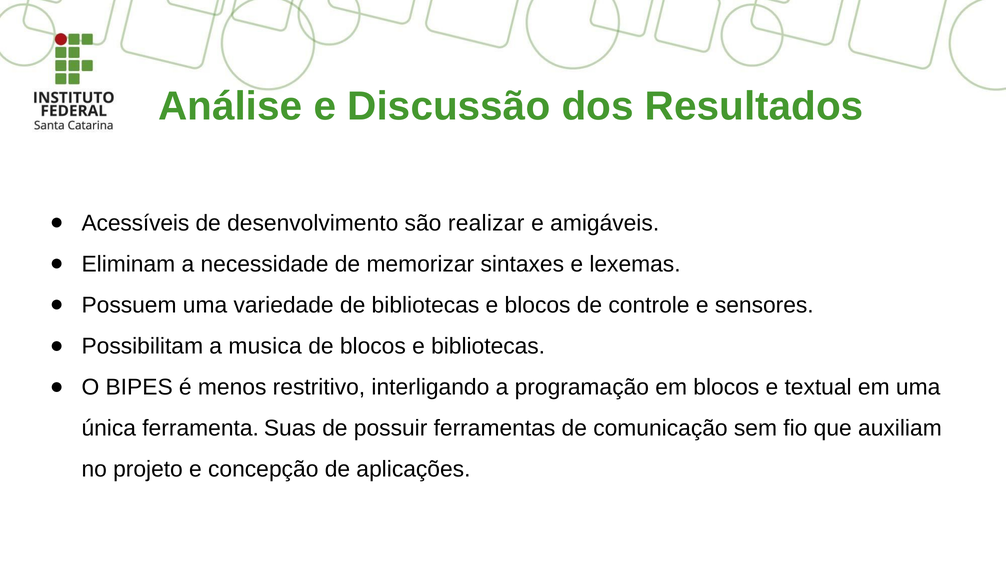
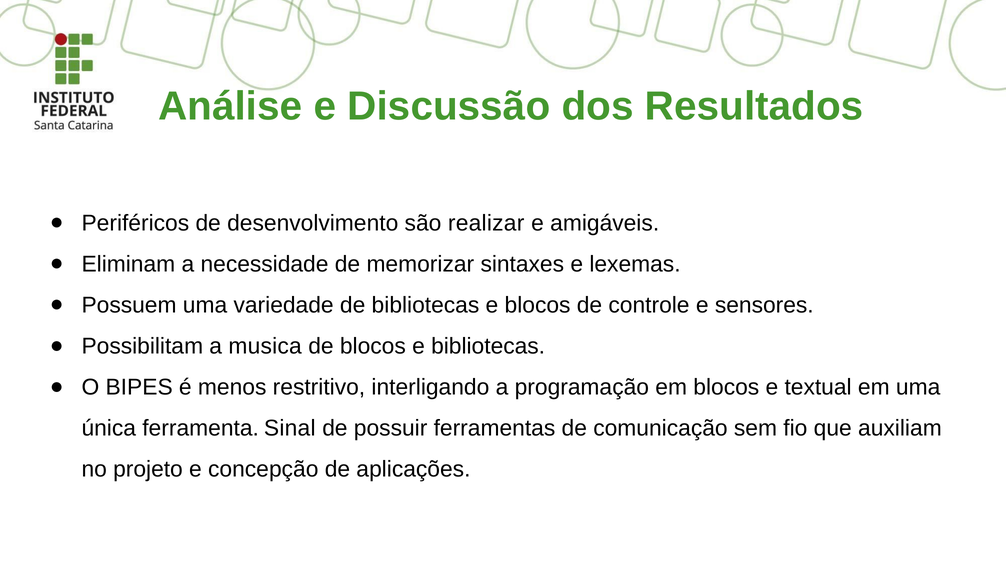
Acessíveis: Acessíveis -> Periféricos (135, 223)
Suas: Suas -> Sinal (290, 428)
